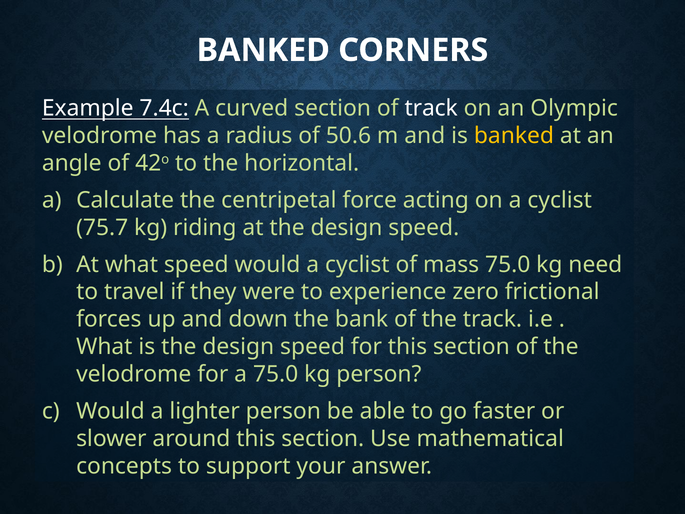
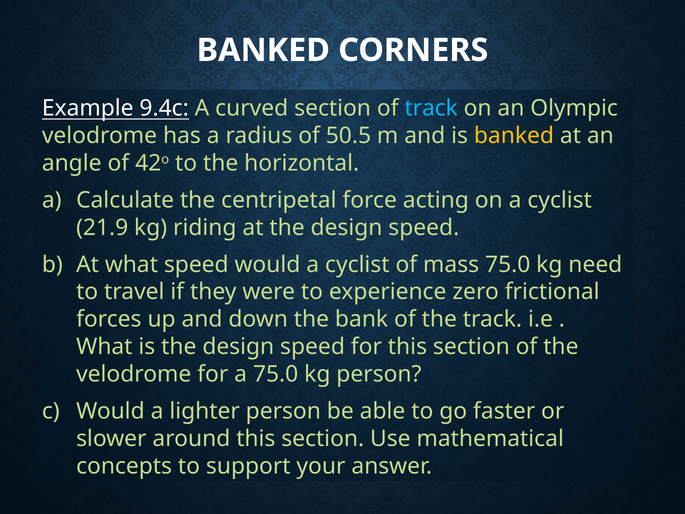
7.4c: 7.4c -> 9.4c (164, 108)
track colour: white -> light blue (431, 108)
50.6: 50.6 -> 50.5 (348, 136)
75.7: 75.7 -> 21.9 (102, 227)
